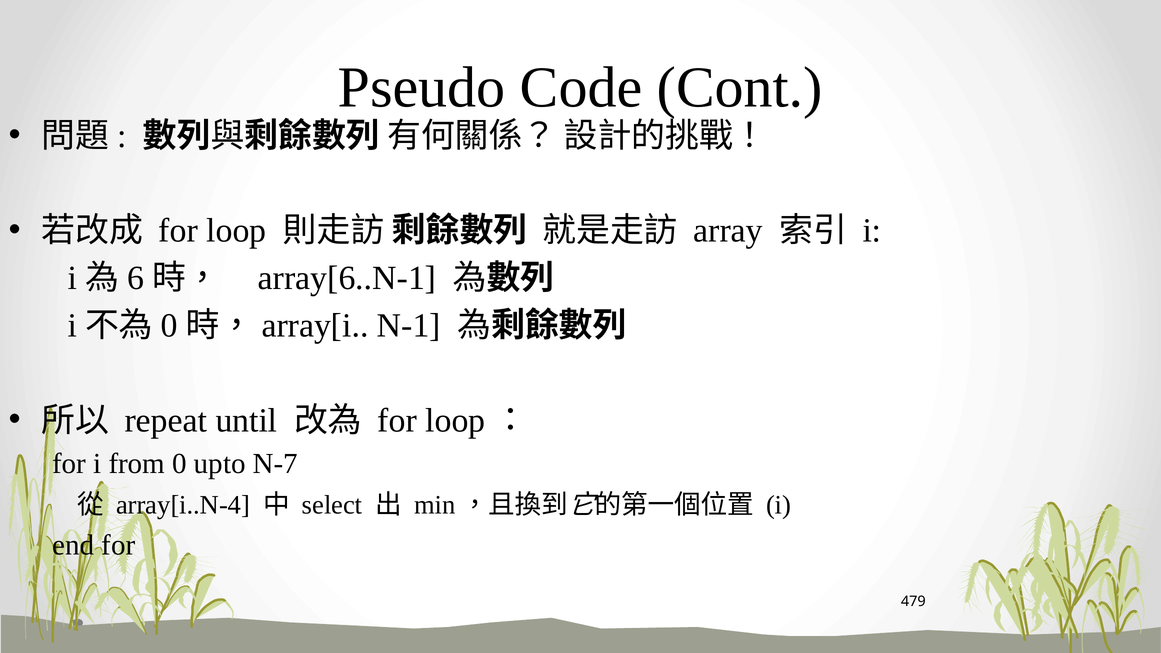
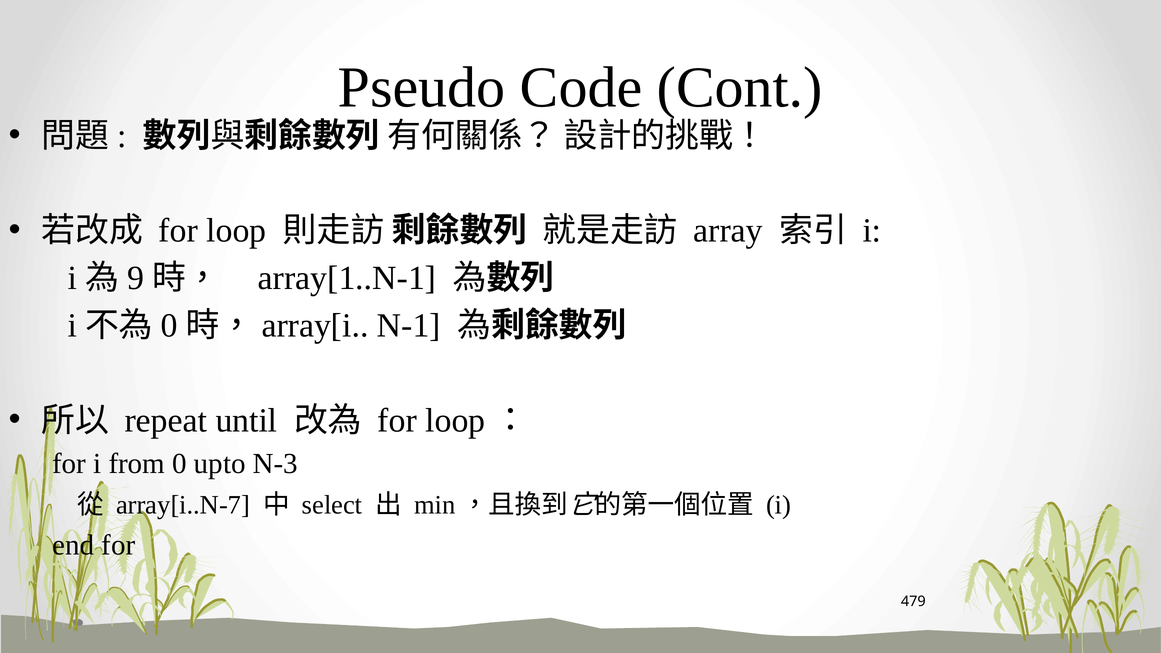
6: 6 -> 9 (136, 278)
array[6..N-1: array[6..N-1 -> array[1..N-1 (347, 278)
N-7: N-7 -> N-3 (275, 464)
array[i..N-4: array[i..N-4 -> array[i..N-7 (183, 505)
